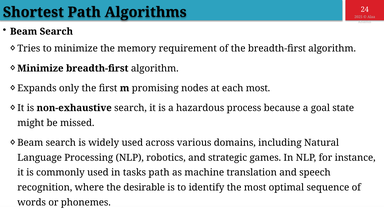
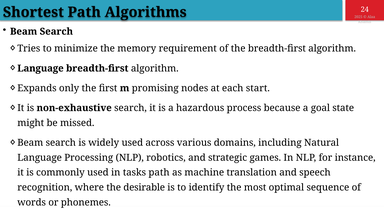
Minimize: Minimize -> Language (40, 68)
each most: most -> start (258, 88)
